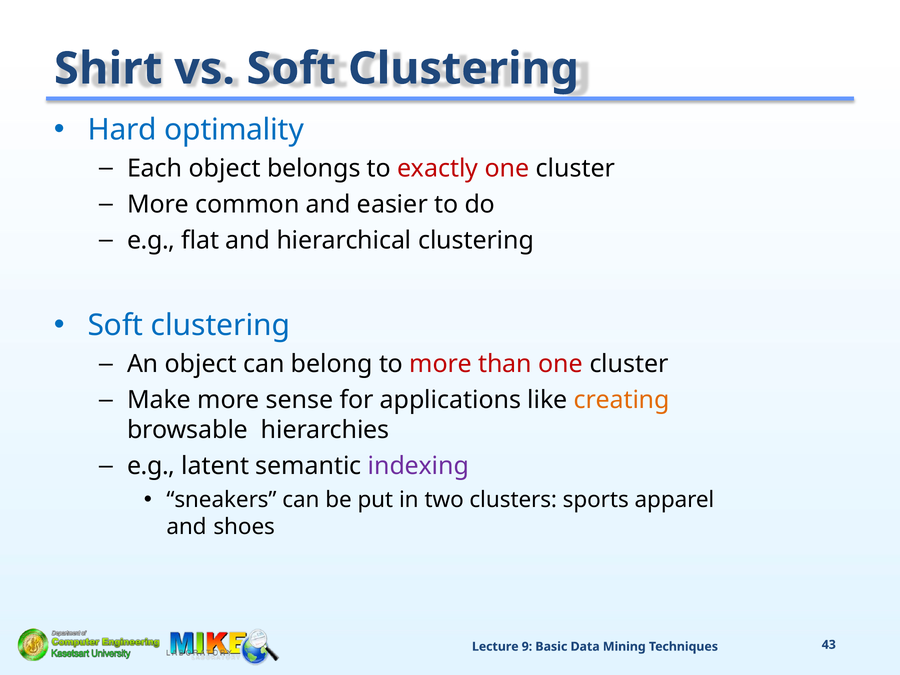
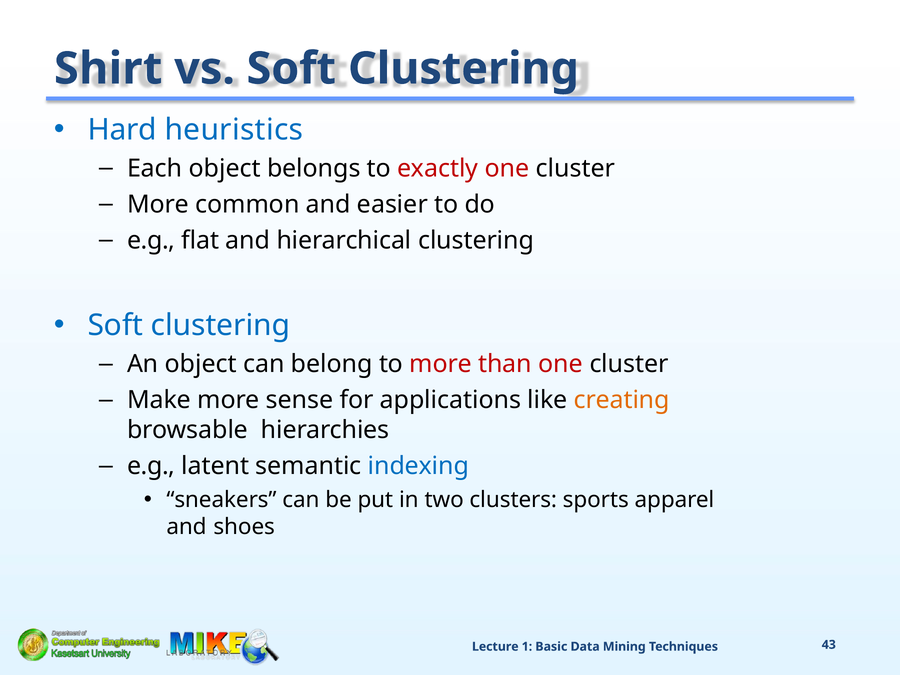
optimality: optimality -> heuristics (234, 130)
indexing colour: purple -> blue (418, 466)
9: 9 -> 1 (527, 647)
